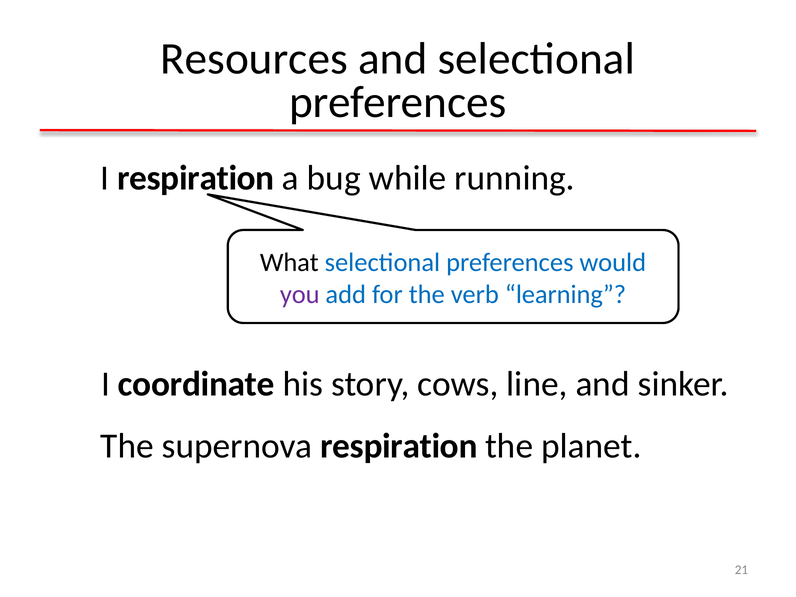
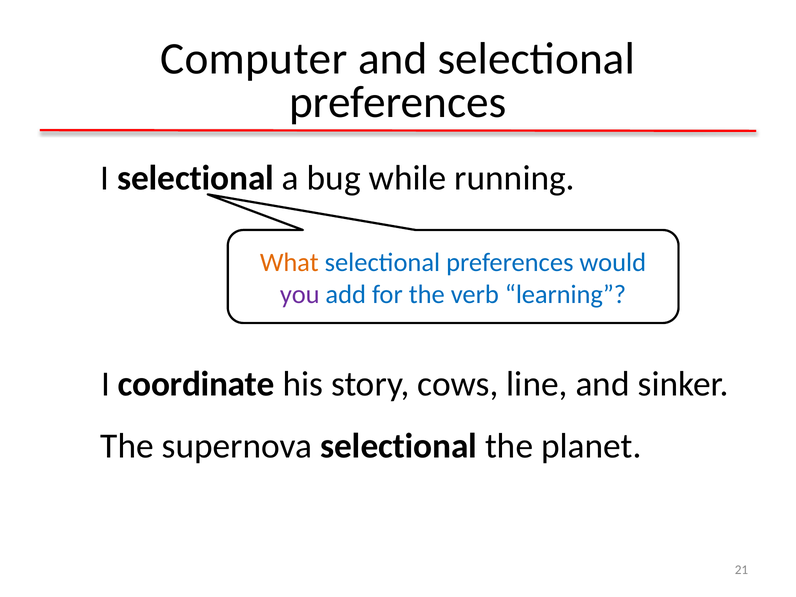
Resources: Resources -> Computer (254, 59)
I respiration: respiration -> selectional (196, 178)
What colour: black -> orange (289, 262)
supernova respiration: respiration -> selectional (399, 446)
